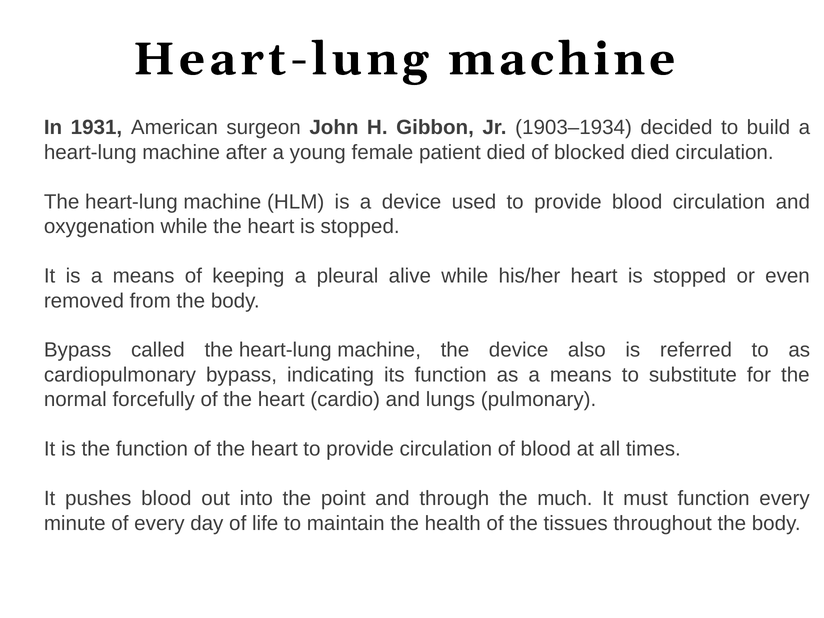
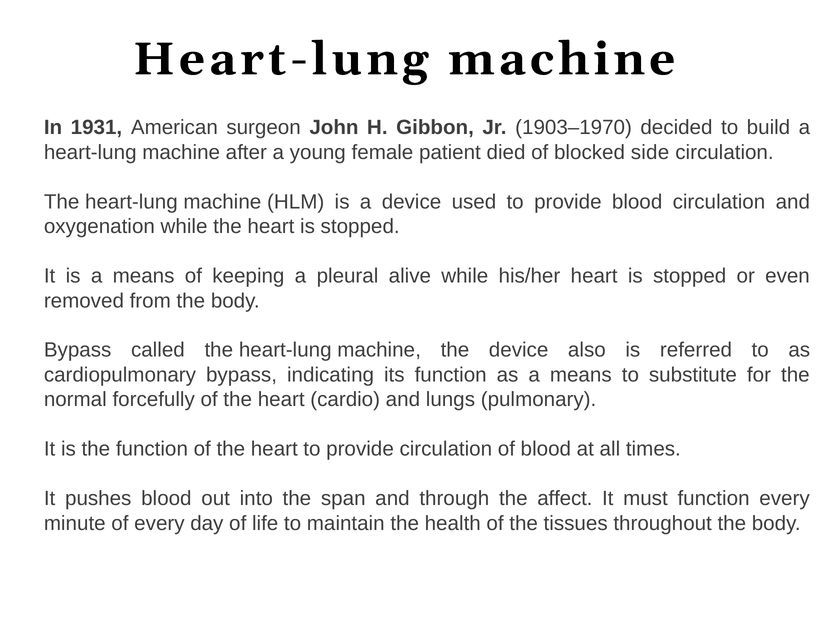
1903–1934: 1903–1934 -> 1903–1970 (574, 128)
blocked died: died -> side (650, 152)
point: point -> span (343, 499)
much: much -> affect (565, 499)
